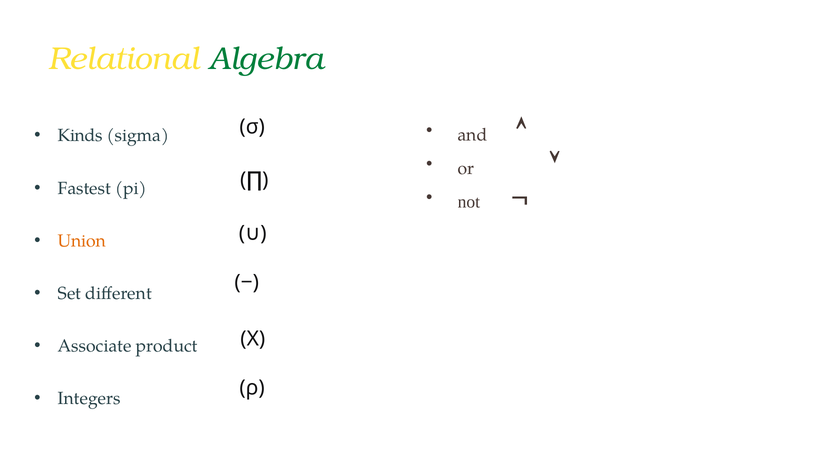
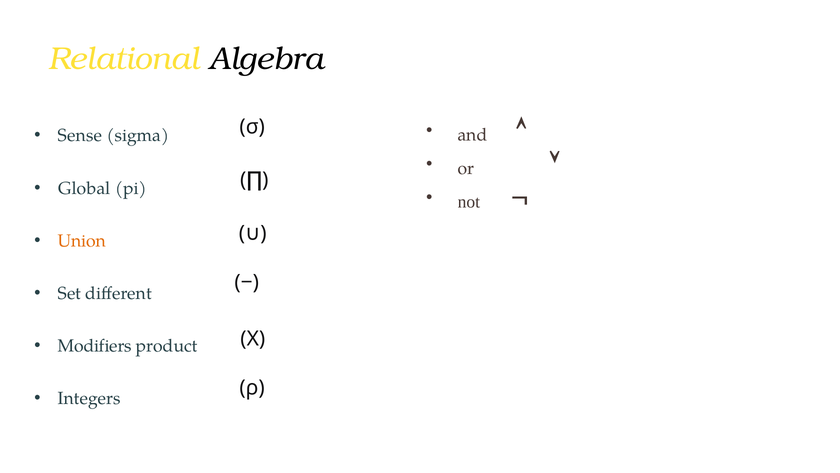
Algebra colour: green -> black (266, 59)
Kinds: Kinds -> Sense (80, 136)
Fastest: Fastest -> Global (84, 188)
Associate: Associate -> Modifiers (95, 346)
